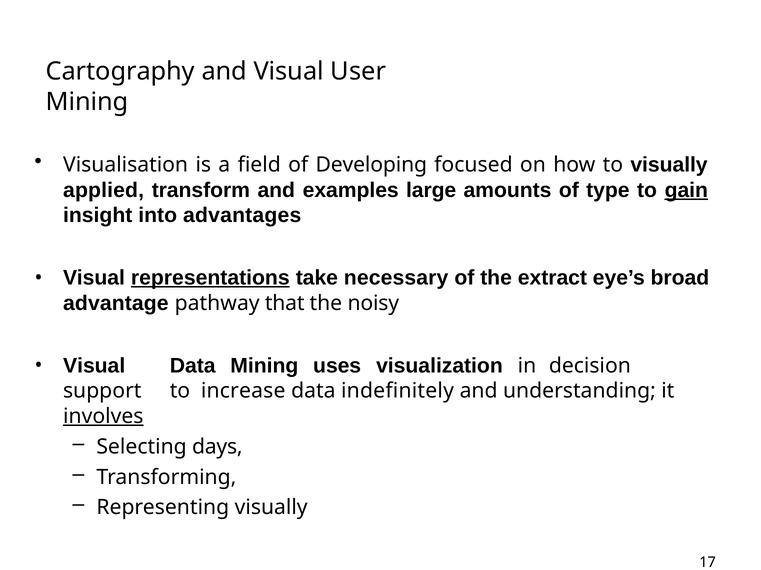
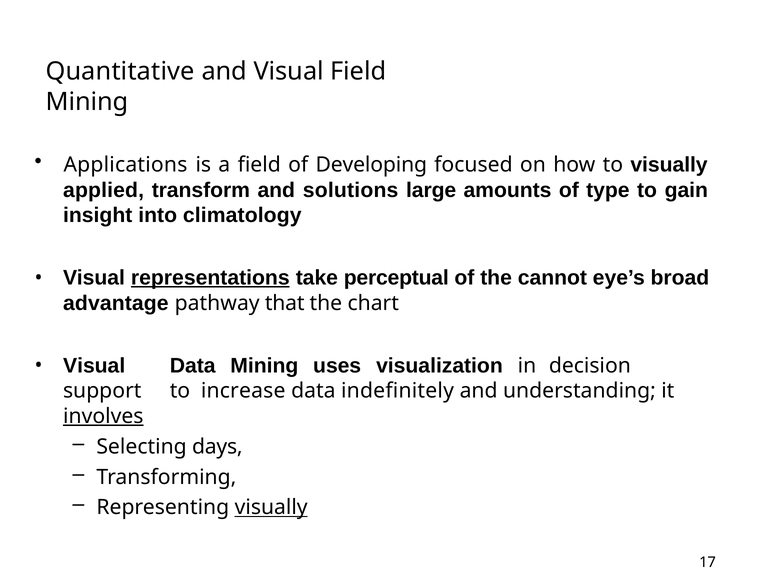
Cartography: Cartography -> Quantitative (120, 72)
Visual User: User -> Field (358, 72)
Visualisation: Visualisation -> Applications (125, 165)
examples: examples -> solutions (351, 190)
gain underline: present -> none (686, 190)
advantages: advantages -> climatology (242, 216)
necessary: necessary -> perceptual (396, 278)
extract: extract -> cannot (552, 278)
noisy: noisy -> chart (373, 304)
visually underline: none -> present (271, 508)
